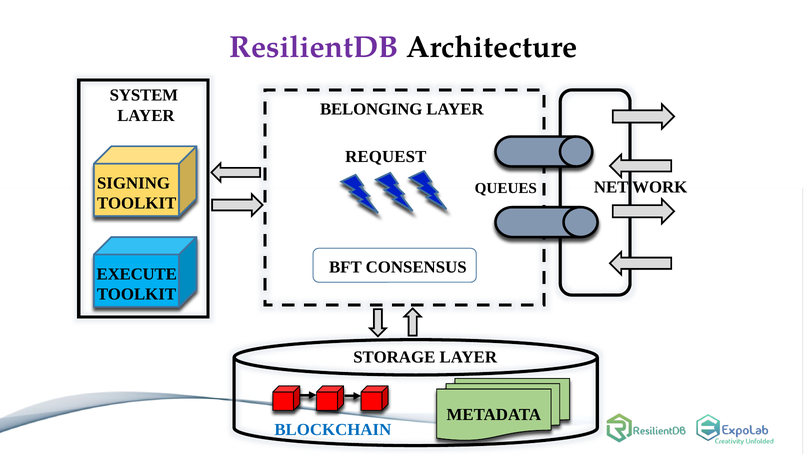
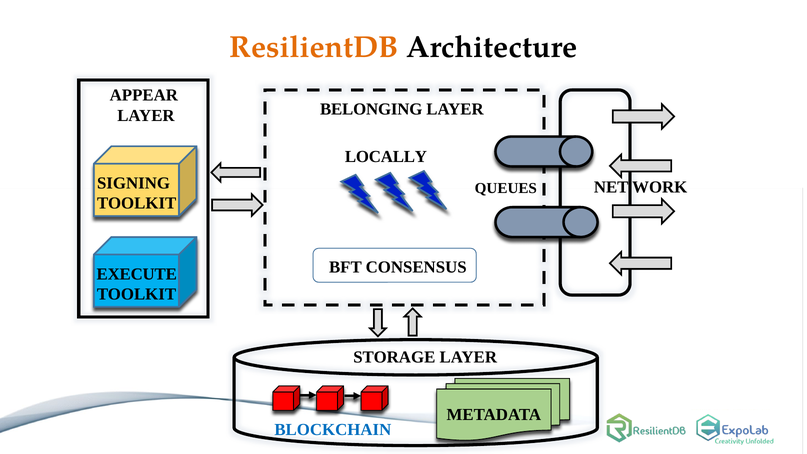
ResilientDB colour: purple -> orange (314, 47)
SYSTEM: SYSTEM -> APPEAR (144, 95)
REQUEST: REQUEST -> LOCALLY (386, 157)
